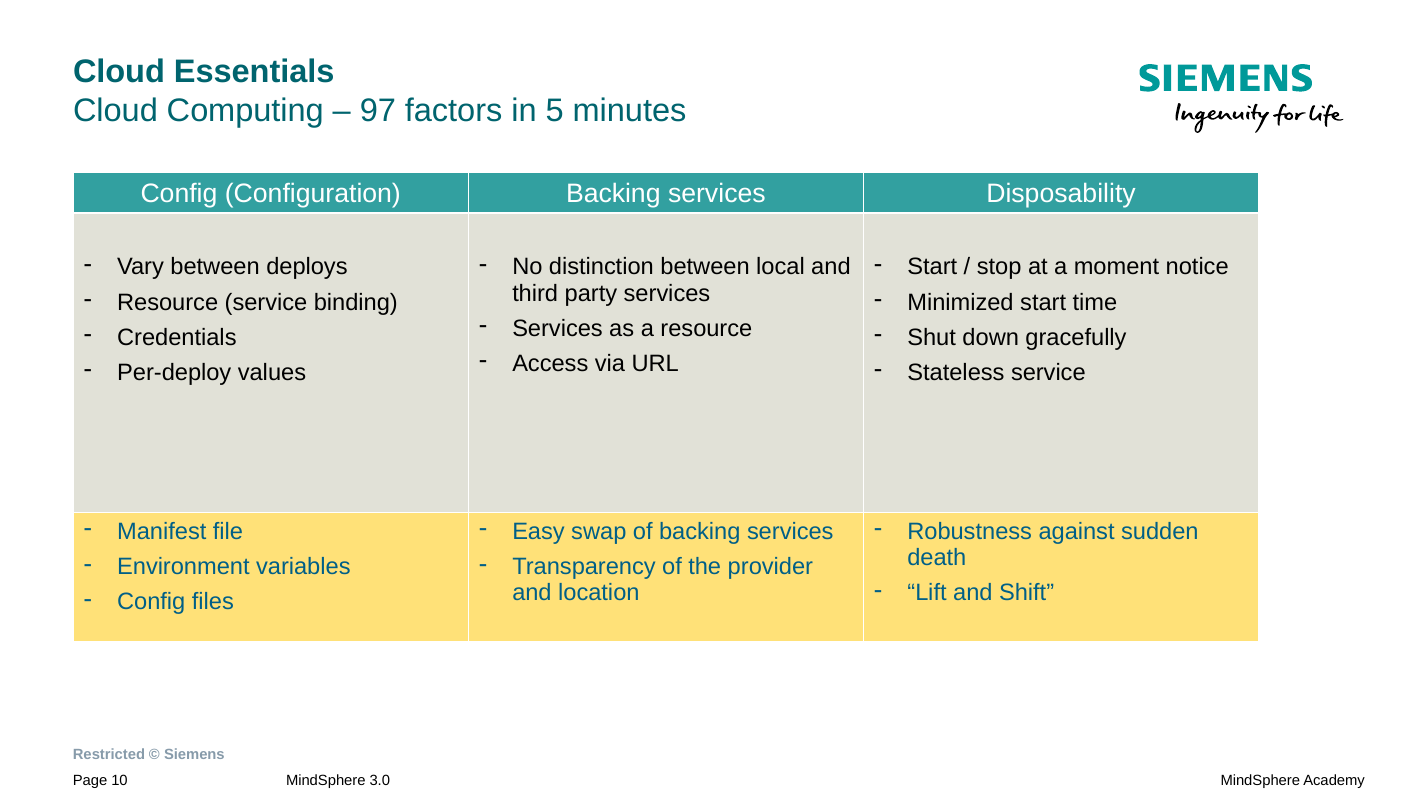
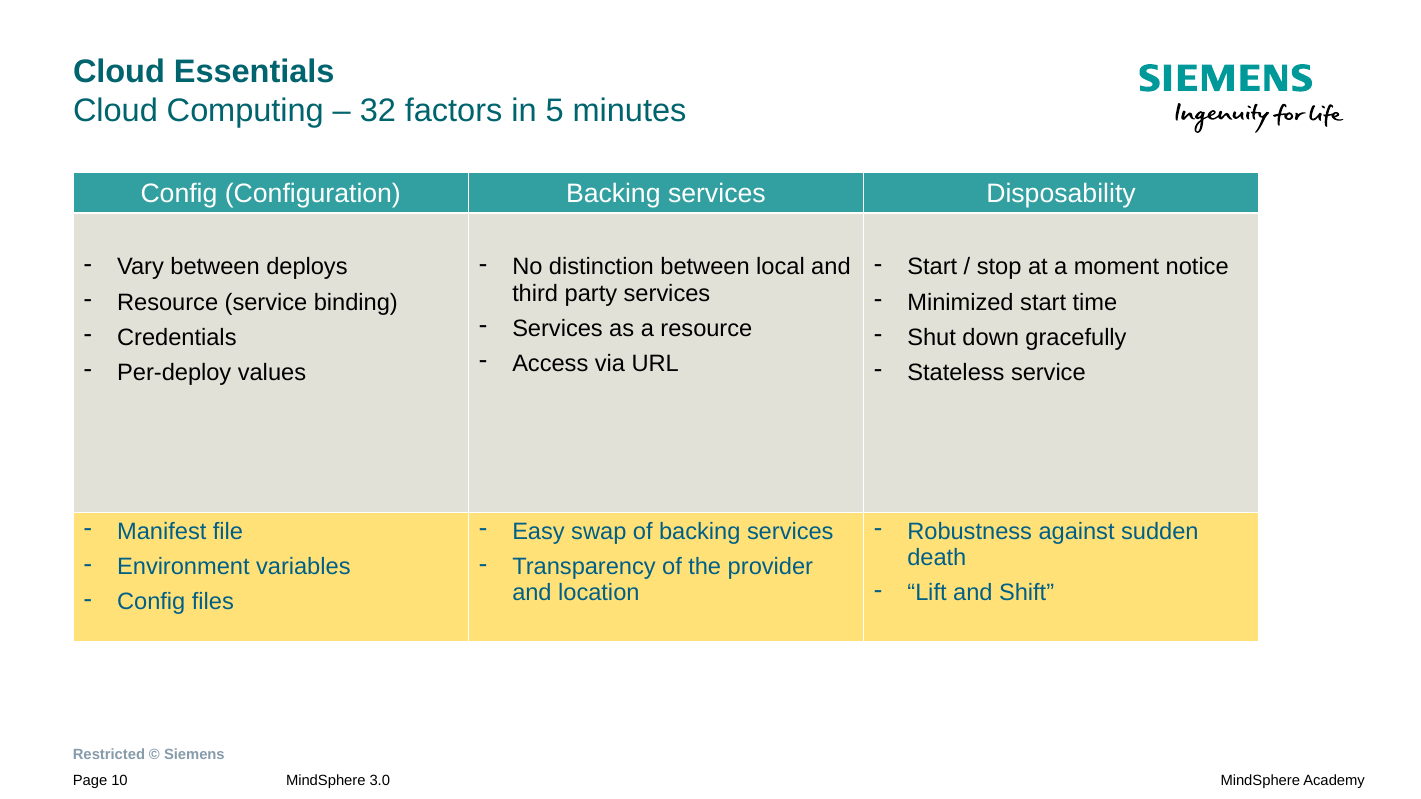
97: 97 -> 32 (378, 111)
